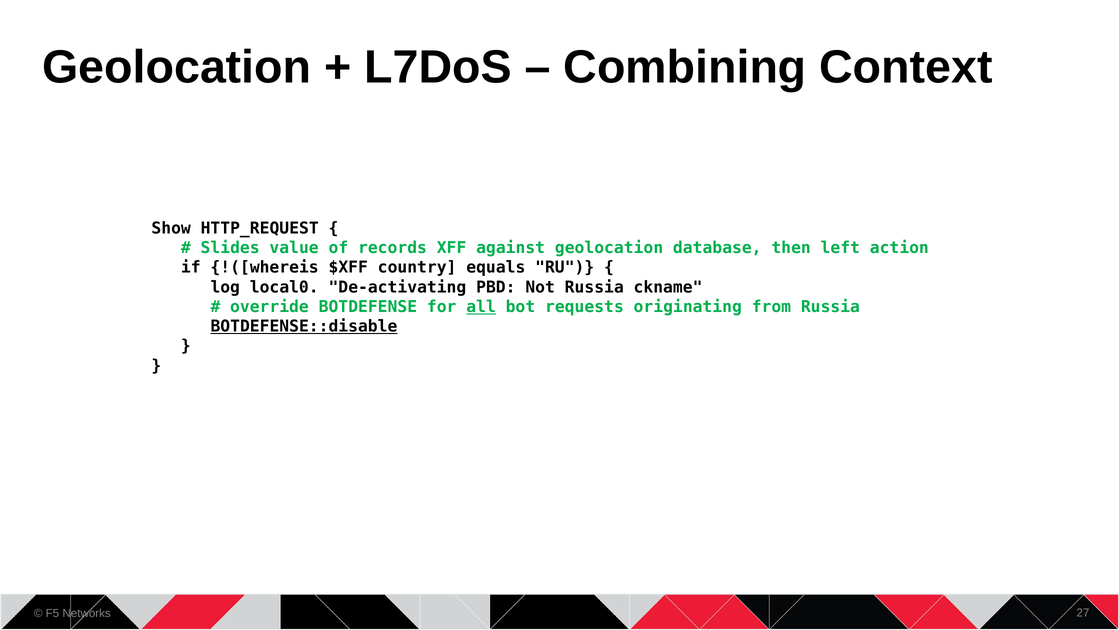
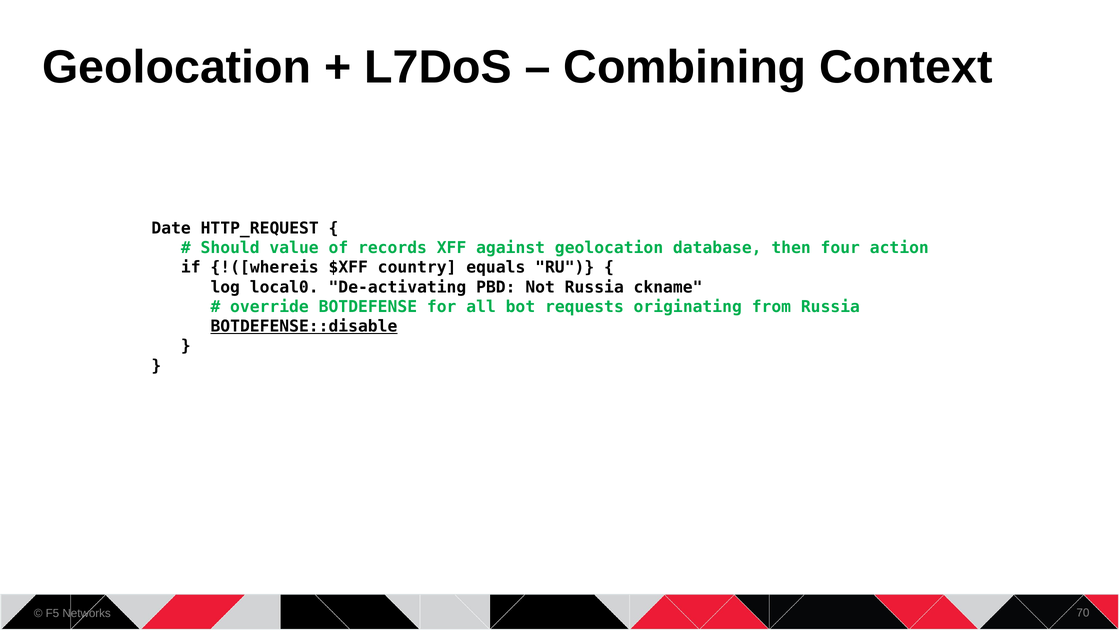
Show: Show -> Date (171, 228)
Slides: Slides -> Should (230, 248)
left: left -> four (840, 248)
all underline: present -> none (481, 307)
27: 27 -> 70 (1083, 612)
